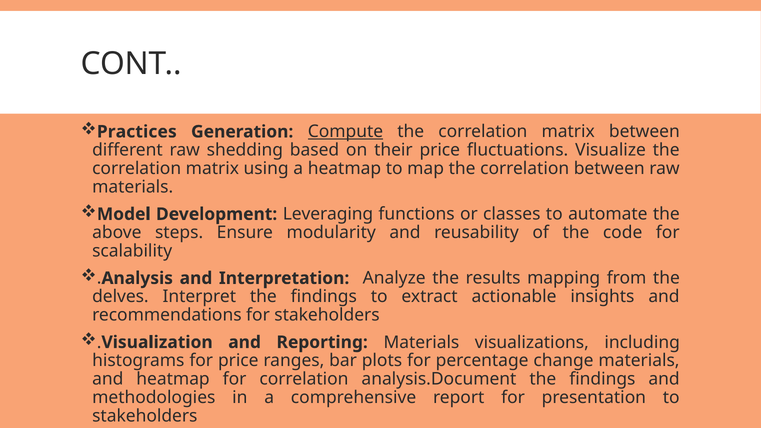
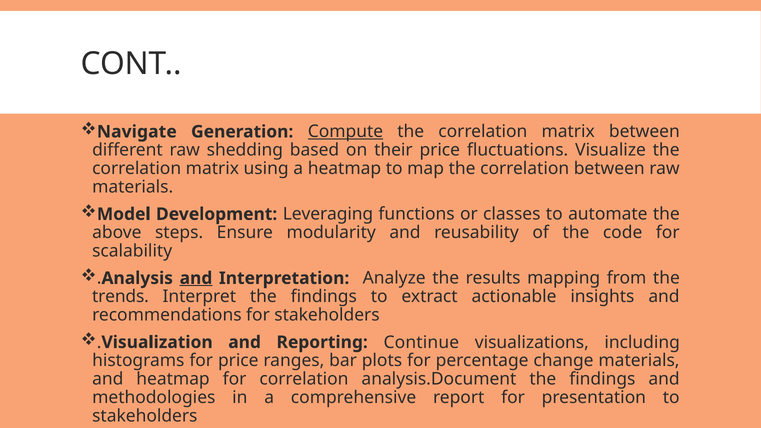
Practices: Practices -> Navigate (137, 132)
and underline: none -> present (196, 278)
delves: delves -> trends (120, 297)
Reporting Materials: Materials -> Continue (421, 342)
